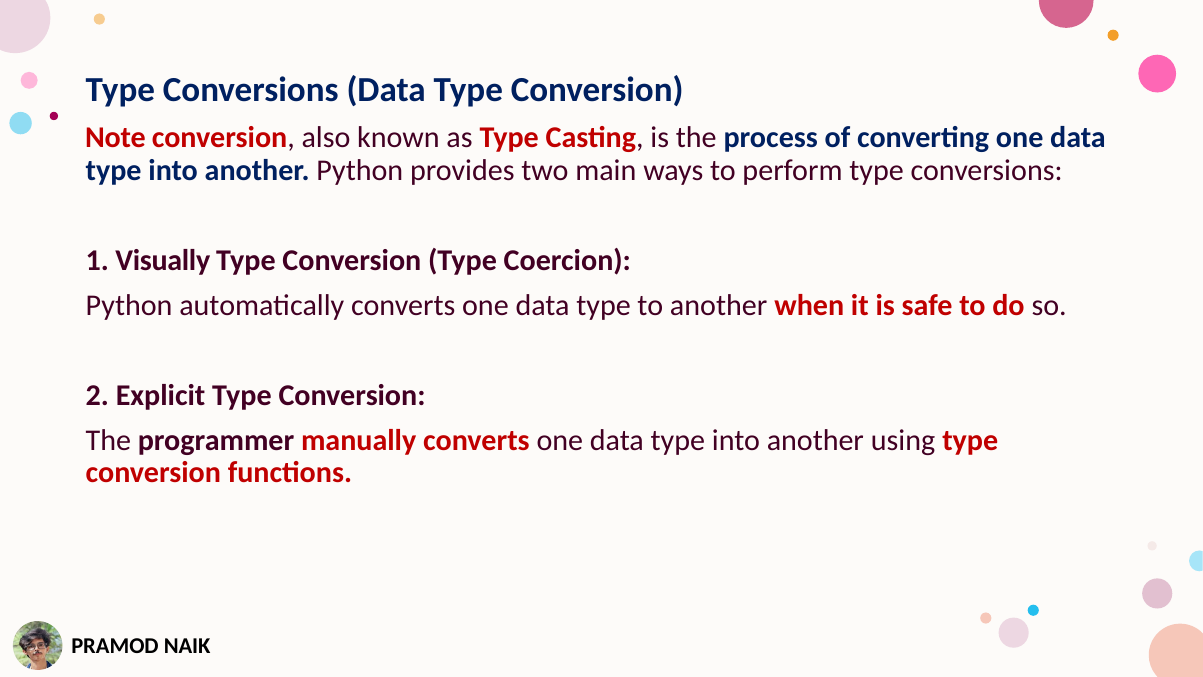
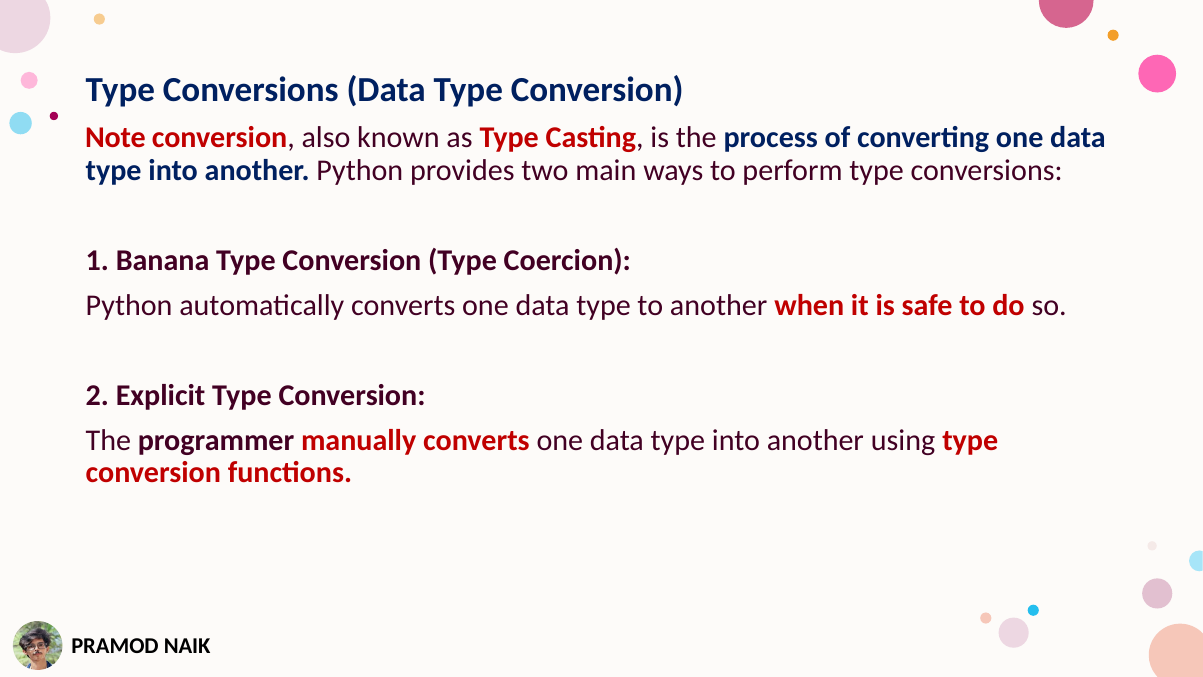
Visually: Visually -> Banana (163, 260)
